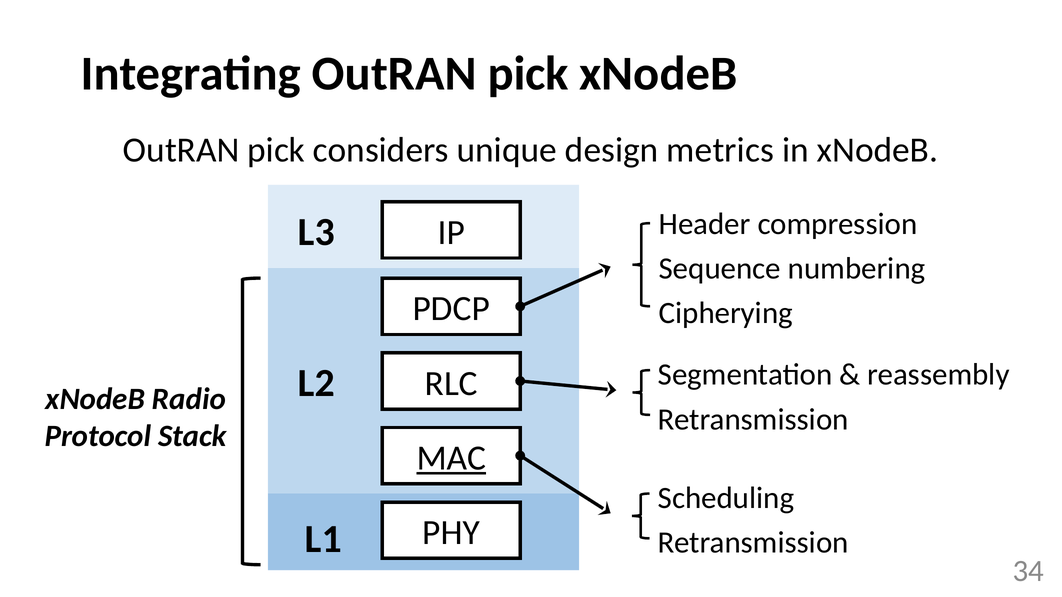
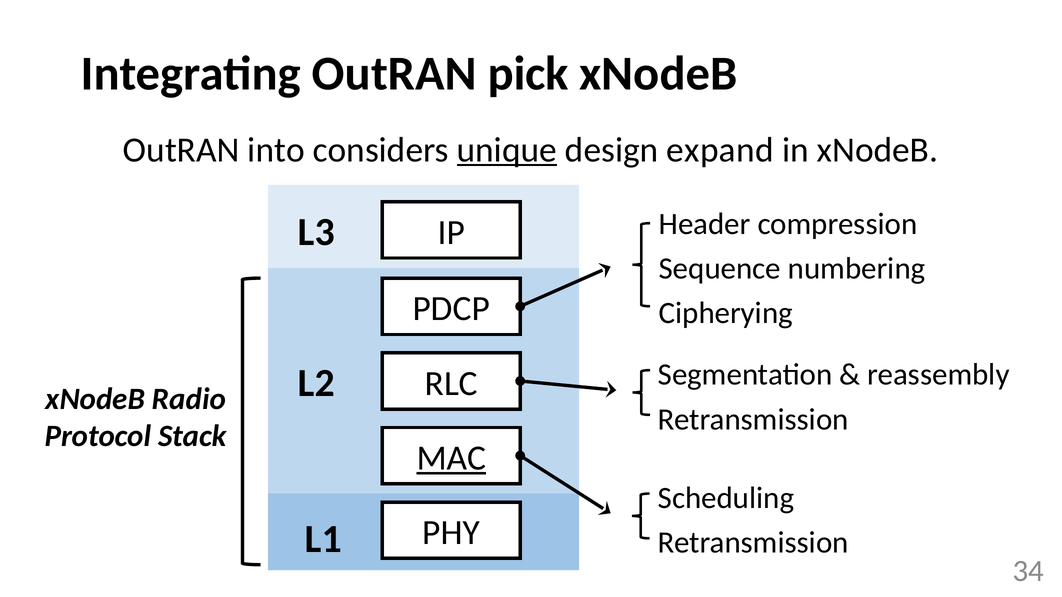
pick: pick -> into (276, 150)
unique underline: none -> present (507, 150)
metrics: metrics -> expand (720, 150)
